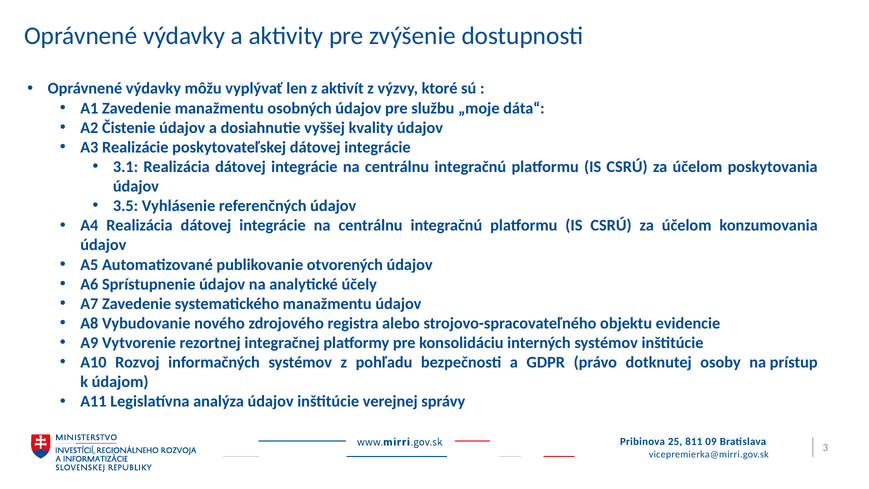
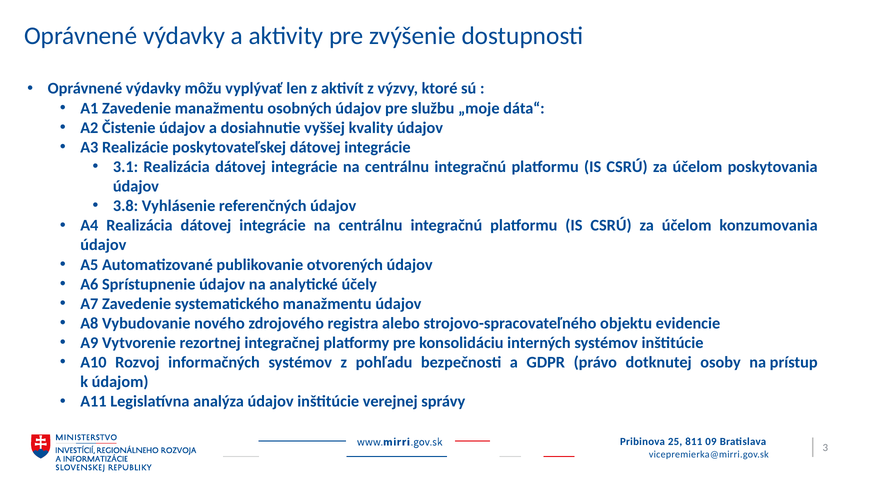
3.5: 3.5 -> 3.8 (126, 206)
